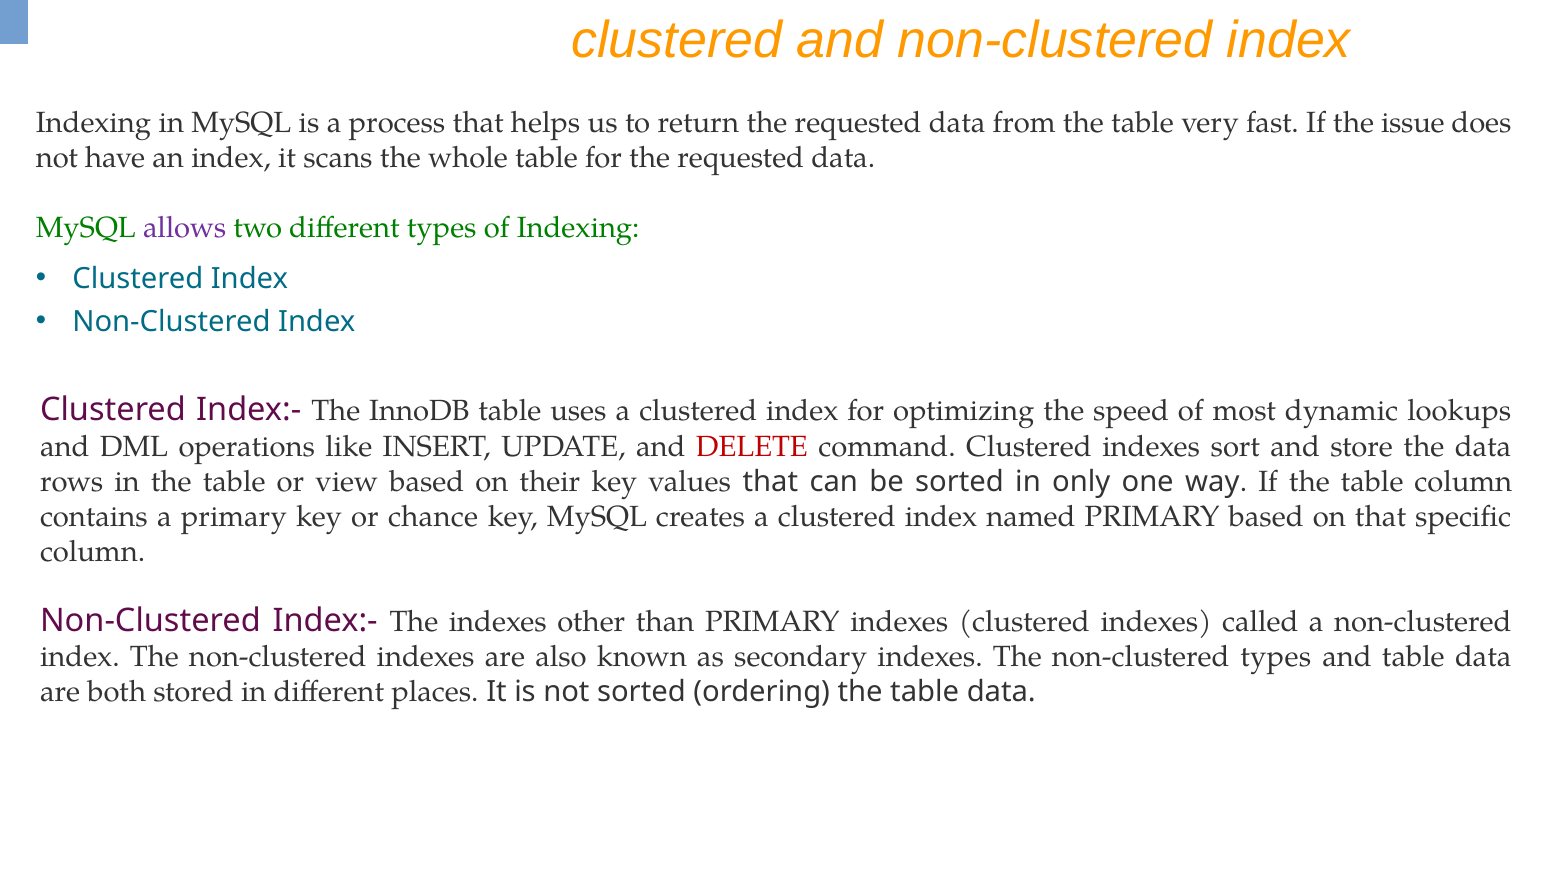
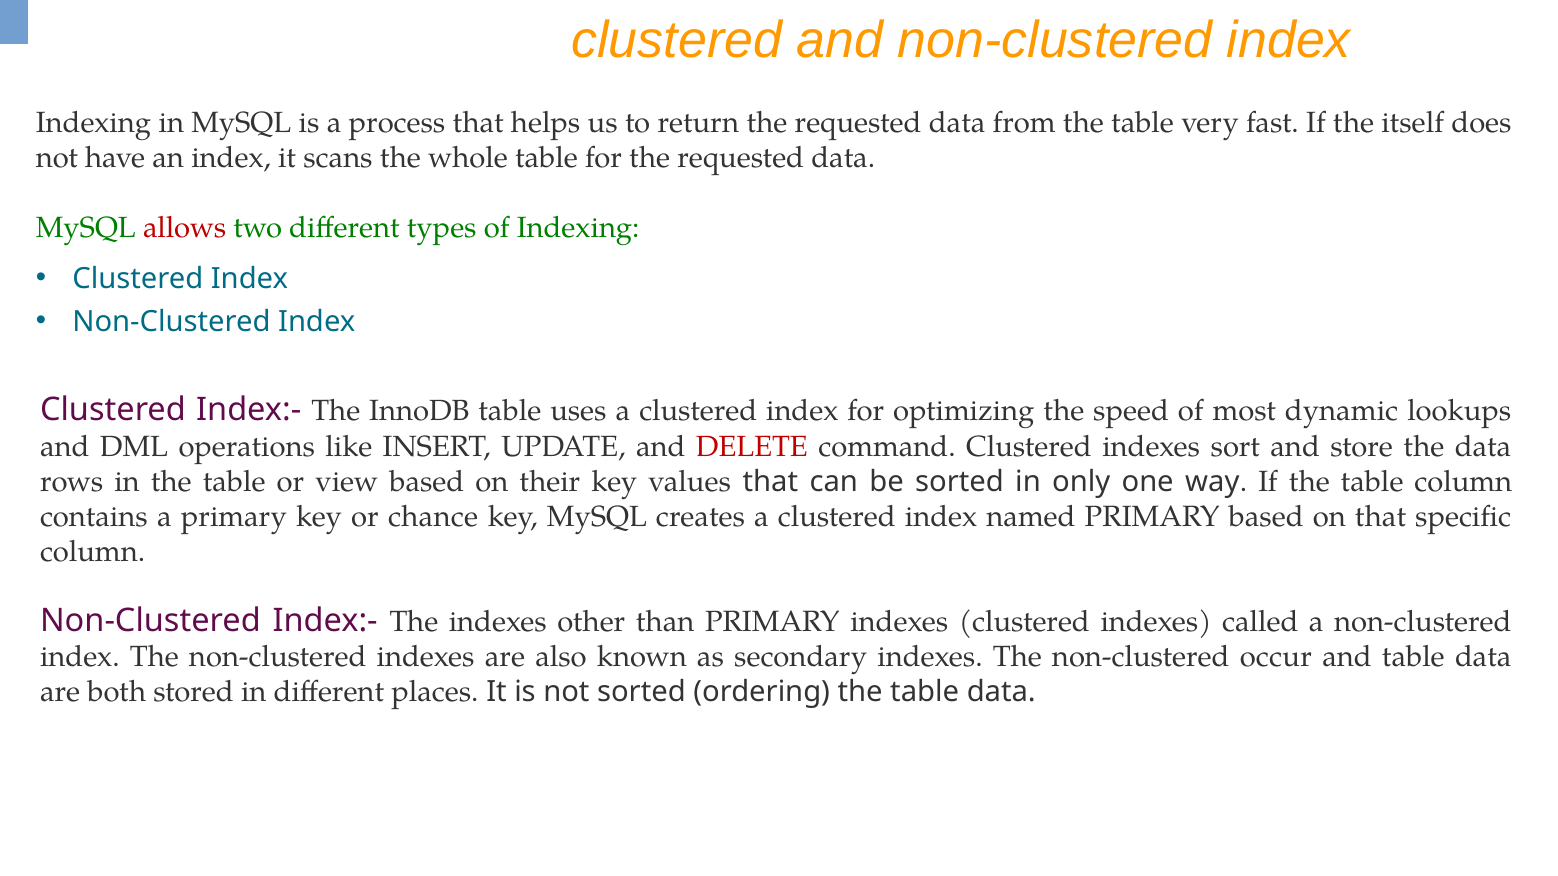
issue: issue -> itself (1413, 123)
allows colour: purple -> red (185, 228)
non-clustered types: types -> occur (1276, 658)
